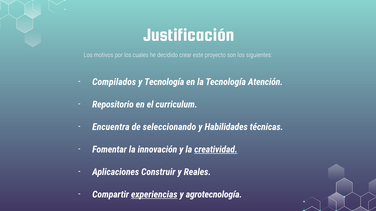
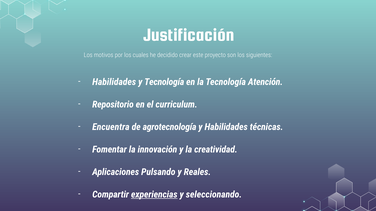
Compilados: Compilados -> Habilidades (114, 82)
seleccionando: seleccionando -> agrotecnología (170, 127)
creatividad underline: present -> none (216, 150)
Construir: Construir -> Pulsando (158, 172)
agrotecnología: agrotecnología -> seleccionando (214, 195)
